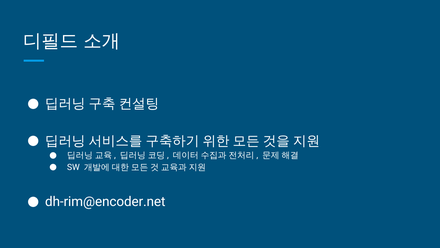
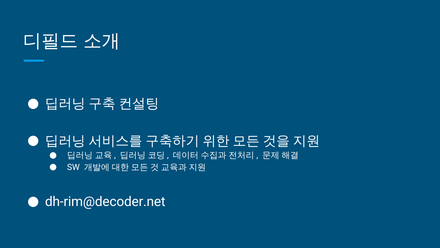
dh-rim@encoder.net: dh-rim@encoder.net -> dh-rim@decoder.net (105, 201)
